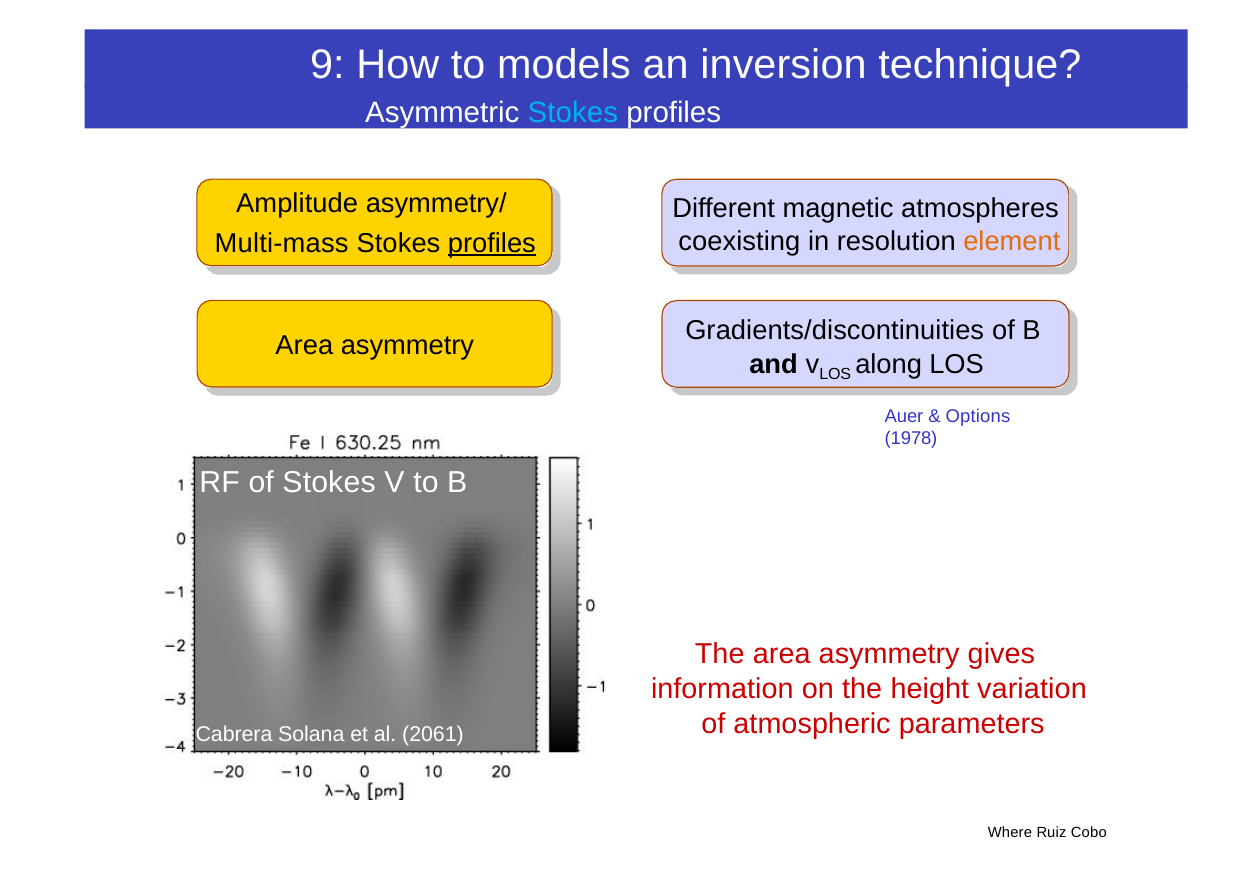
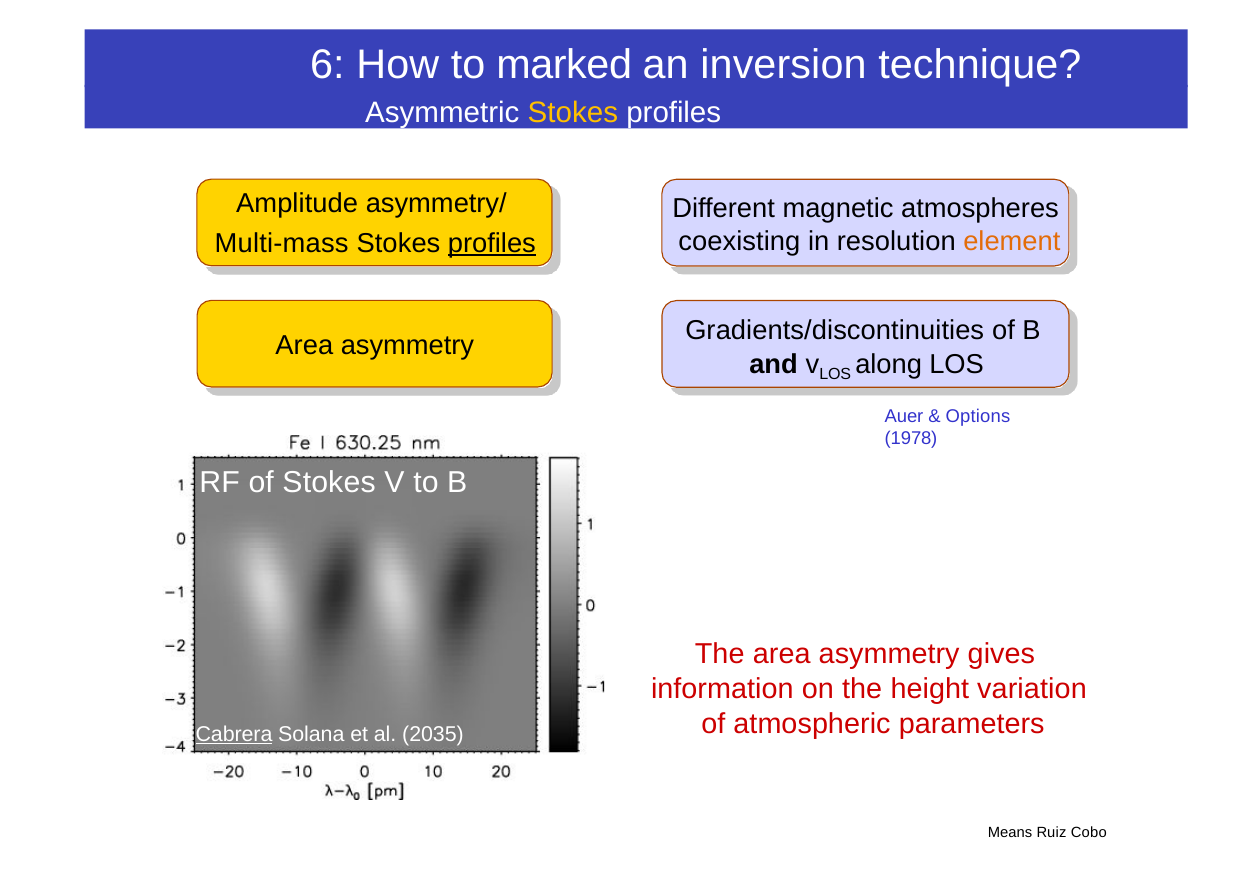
9: 9 -> 6 (327, 65)
models: models -> marked (564, 65)
Stokes colour: light blue -> yellow (573, 113)
Cabrera underline: none -> present (234, 734)
2061: 2061 -> 2035 (433, 734)
Where: Where -> Means (1010, 833)
